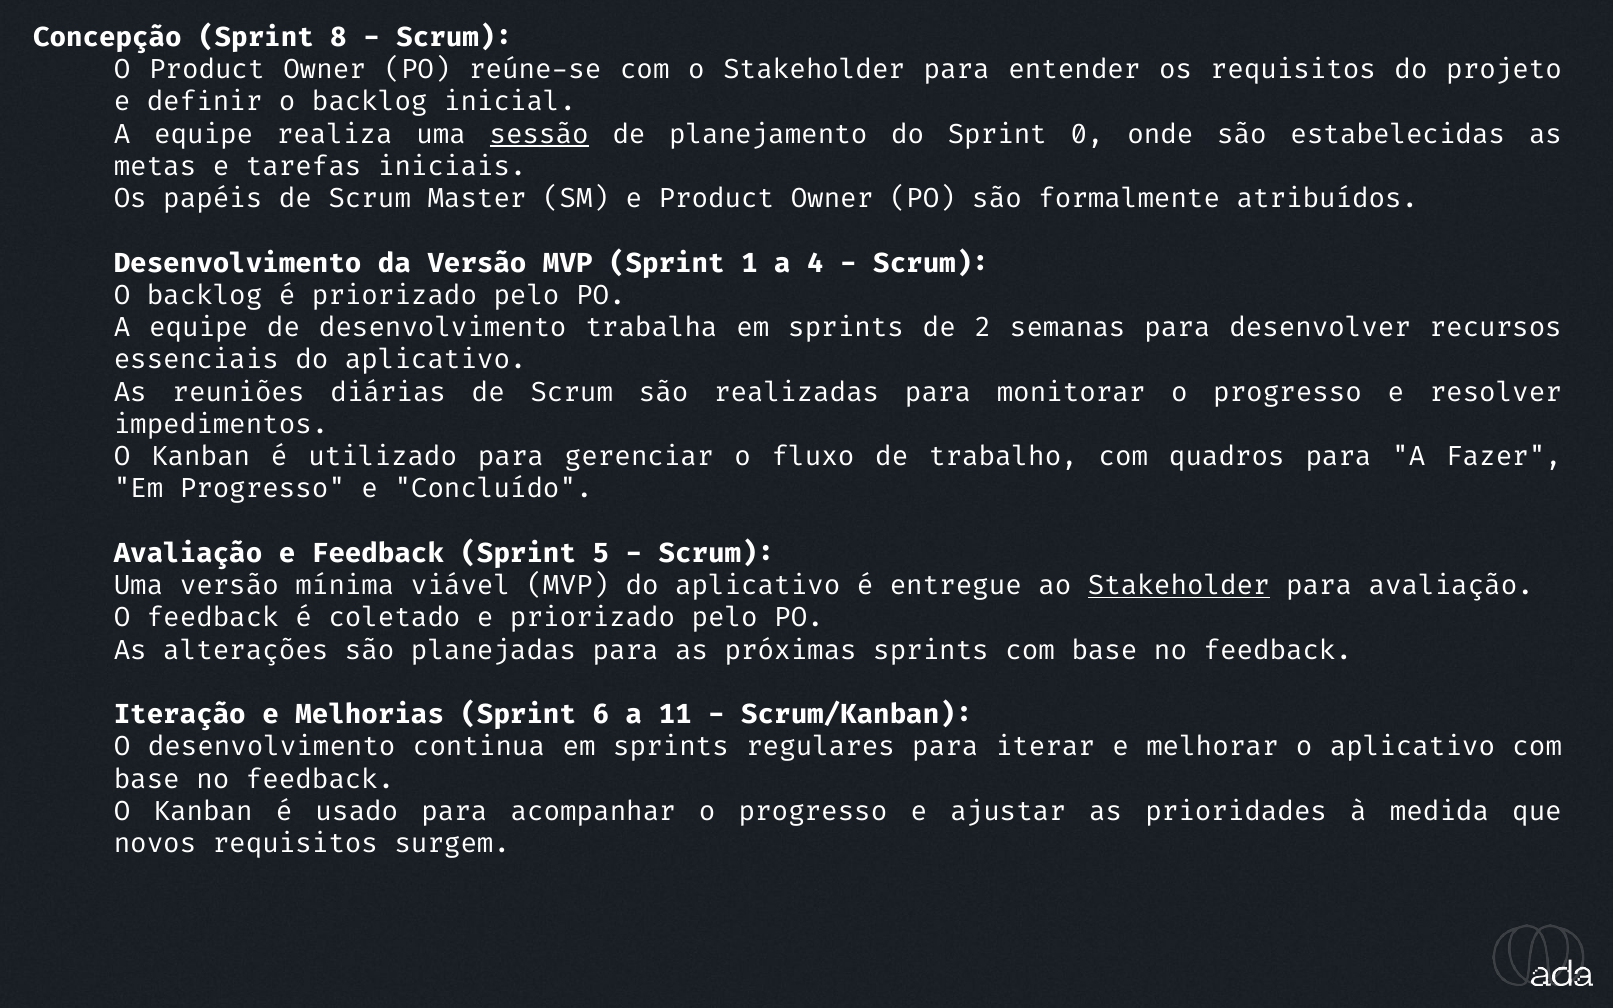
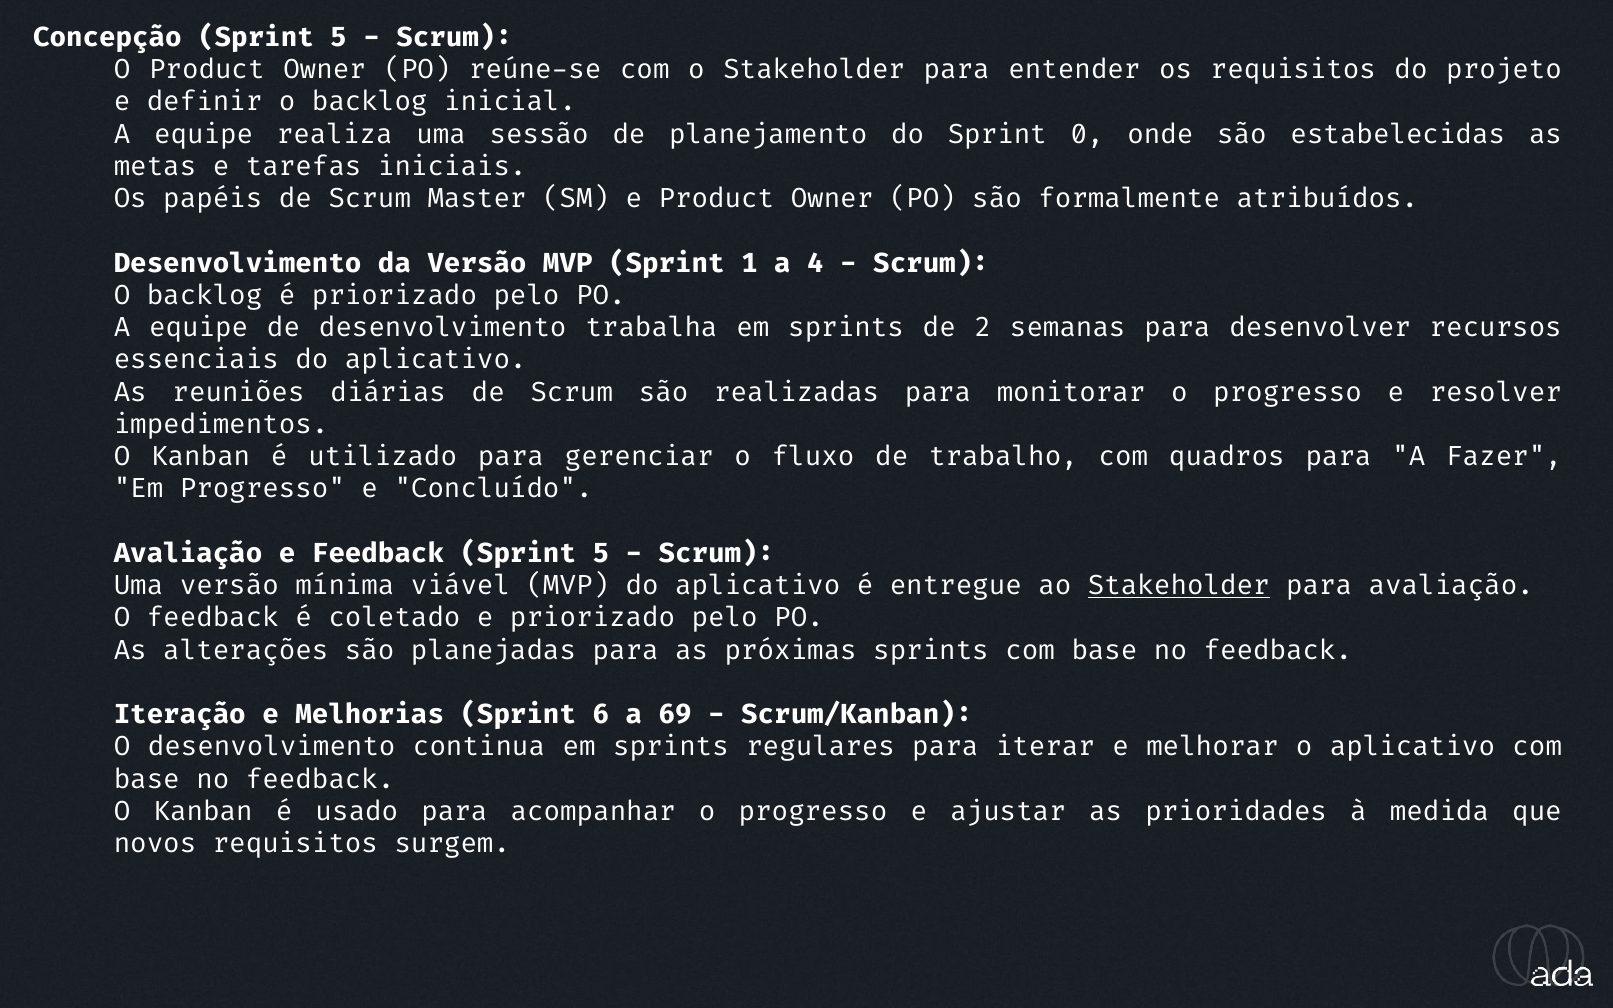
Concepção Sprint 8: 8 -> 5 (338, 37)
sessão underline: present -> none (539, 134)
11: 11 -> 69 (675, 715)
